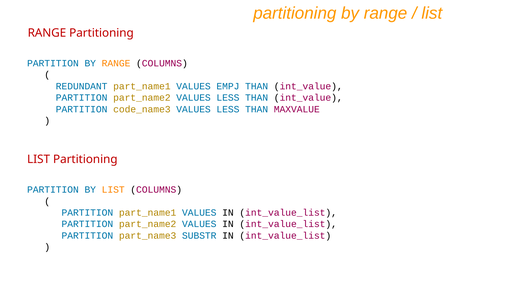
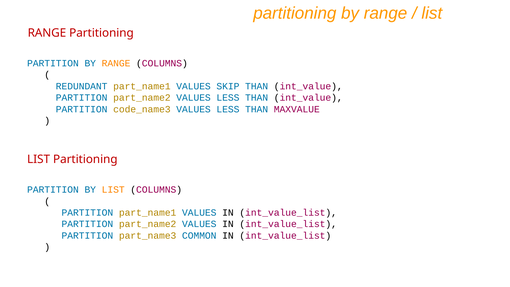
EMPJ: EMPJ -> SKIP (228, 86)
SUBSTR: SUBSTR -> COMMON (199, 236)
